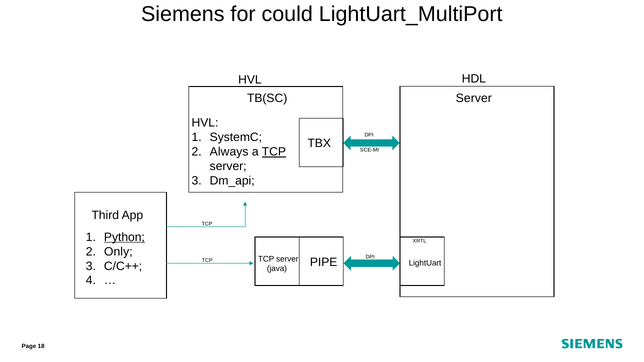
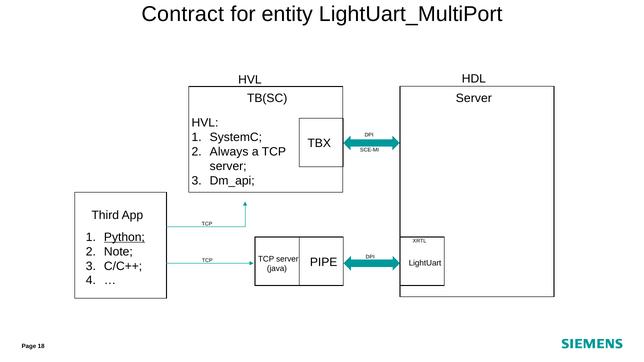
Siemens: Siemens -> Contract (183, 14)
could: could -> entity (287, 14)
TCP underline: present -> none (274, 152)
Only: Only -> Note (118, 252)
